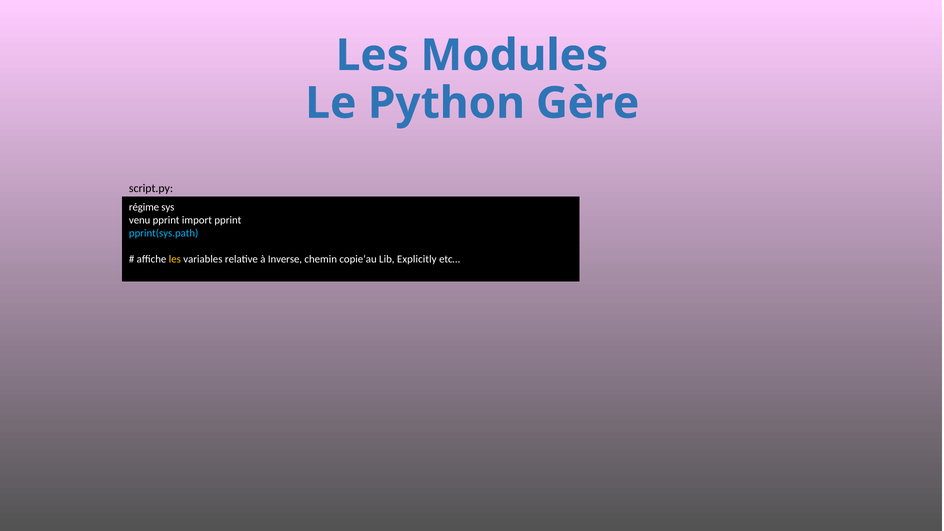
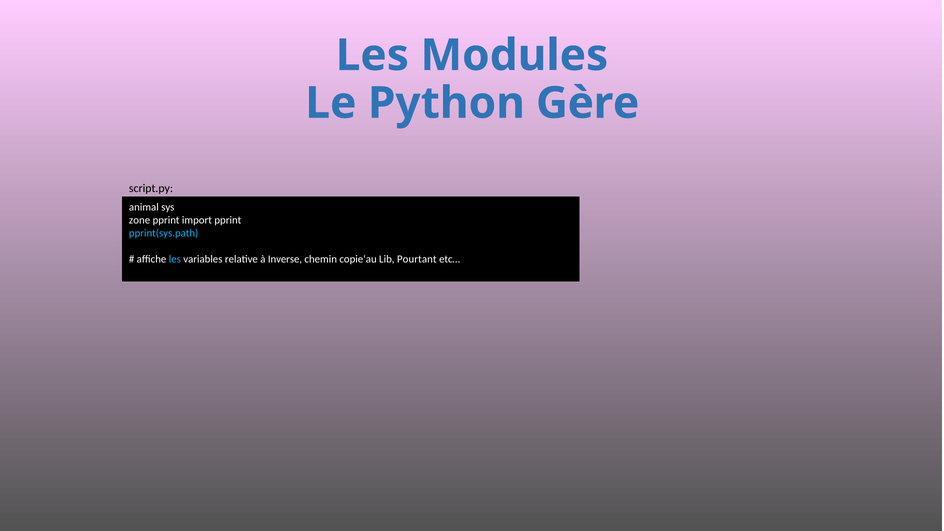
régime: régime -> animal (144, 207)
venu: venu -> zone (140, 220)
les colour: yellow -> light blue (175, 259)
Explicitly: Explicitly -> Pourtant (417, 259)
